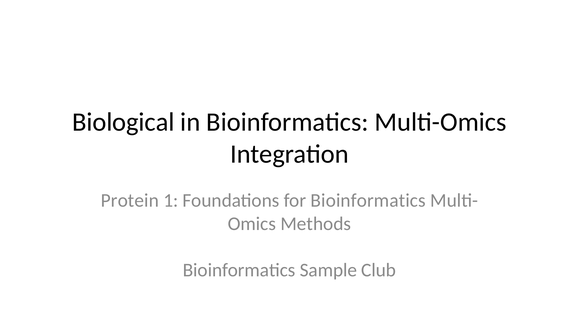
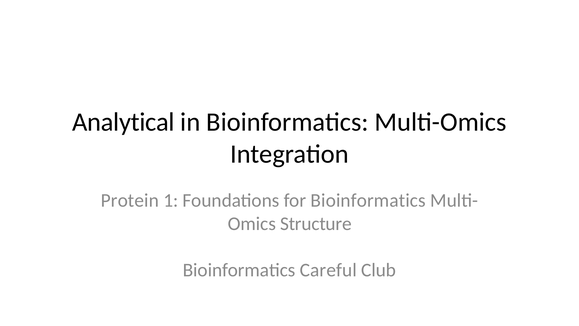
Biological: Biological -> Analytical (123, 122)
Methods: Methods -> Structure (316, 224)
Sample: Sample -> Careful (328, 270)
